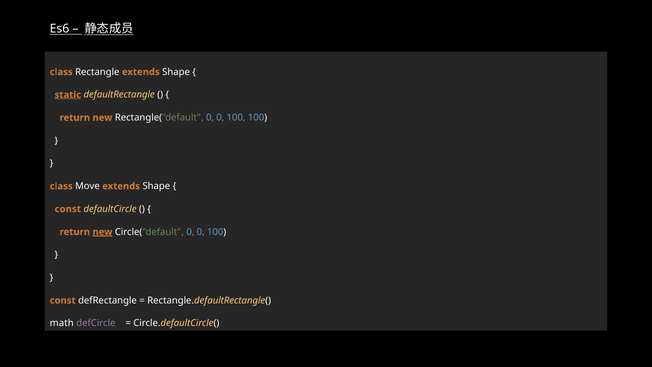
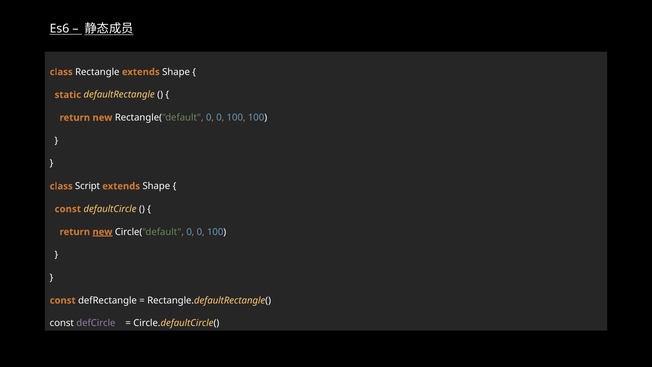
static underline: present -> none (68, 95)
Move: Move -> Script (88, 186)
math: math -> const (62, 323)
